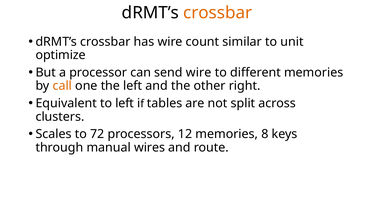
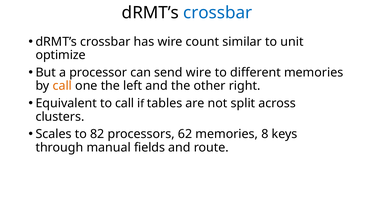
crossbar colour: orange -> blue (218, 13)
to left: left -> call (125, 103)
72: 72 -> 82 (97, 134)
12: 12 -> 62 (185, 134)
wires: wires -> fields (150, 148)
